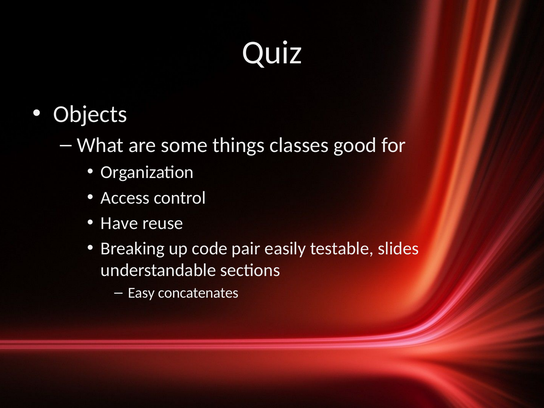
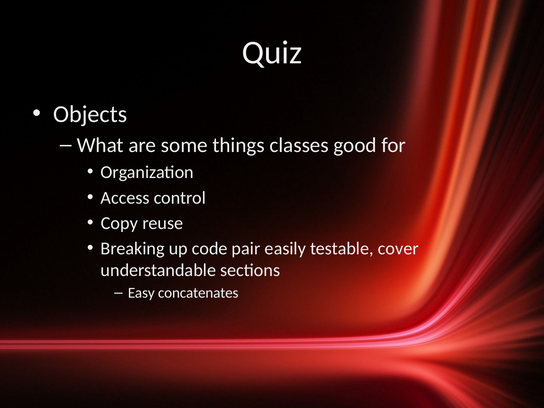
Have: Have -> Copy (119, 223)
slides: slides -> cover (398, 248)
